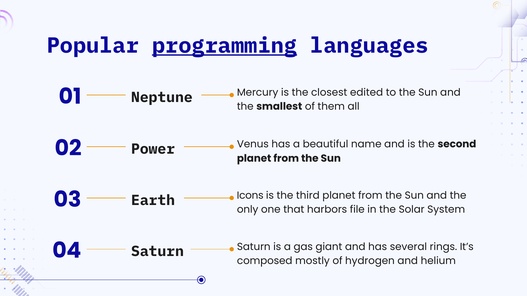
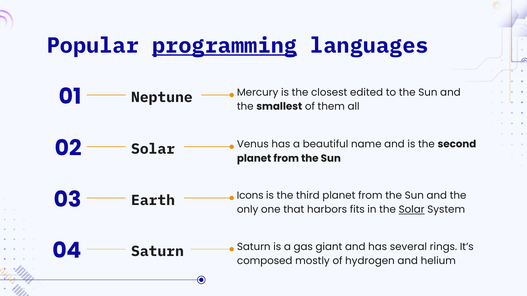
Power: Power -> Solar (153, 149)
file: file -> fits (357, 210)
Solar underline: none -> present (412, 210)
